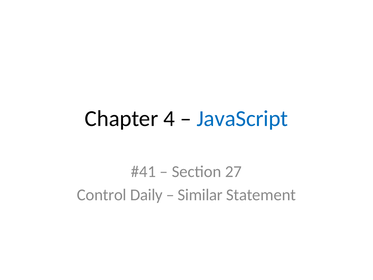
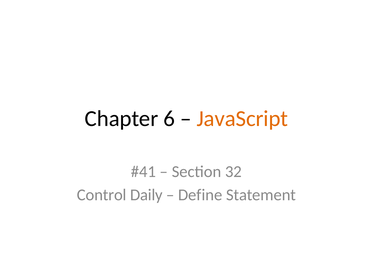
4: 4 -> 6 (169, 118)
JavaScript colour: blue -> orange (242, 118)
27: 27 -> 32 (233, 171)
Similar: Similar -> Define (200, 195)
